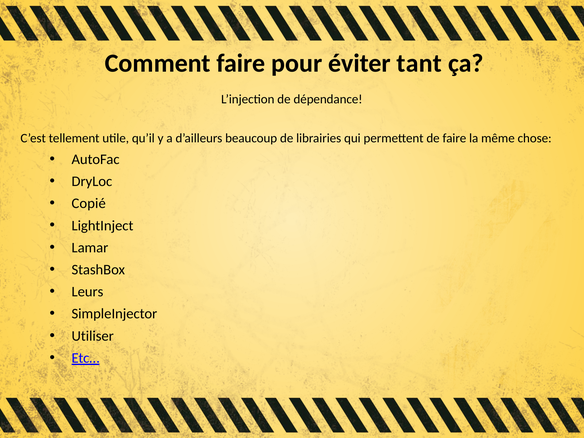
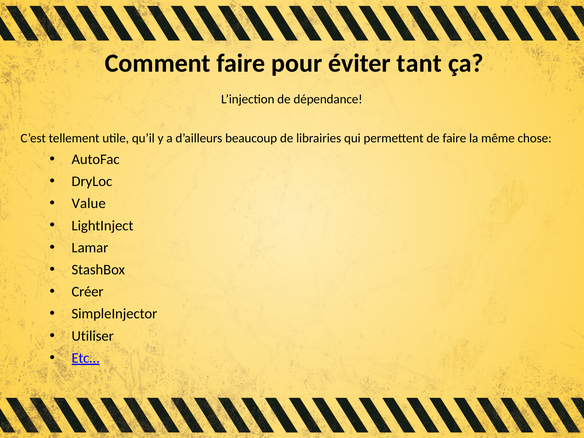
Copié: Copié -> Value (89, 203)
Leurs: Leurs -> Créer (88, 292)
